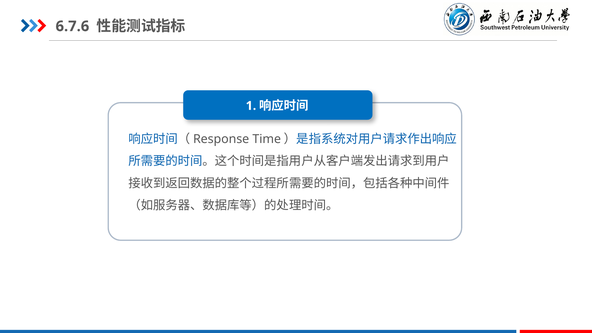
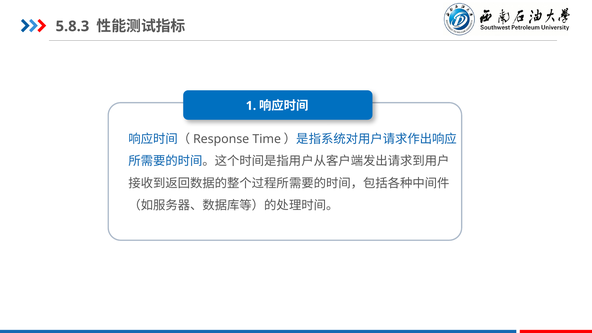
6.7.6: 6.7.6 -> 5.8.3 (72, 26)
